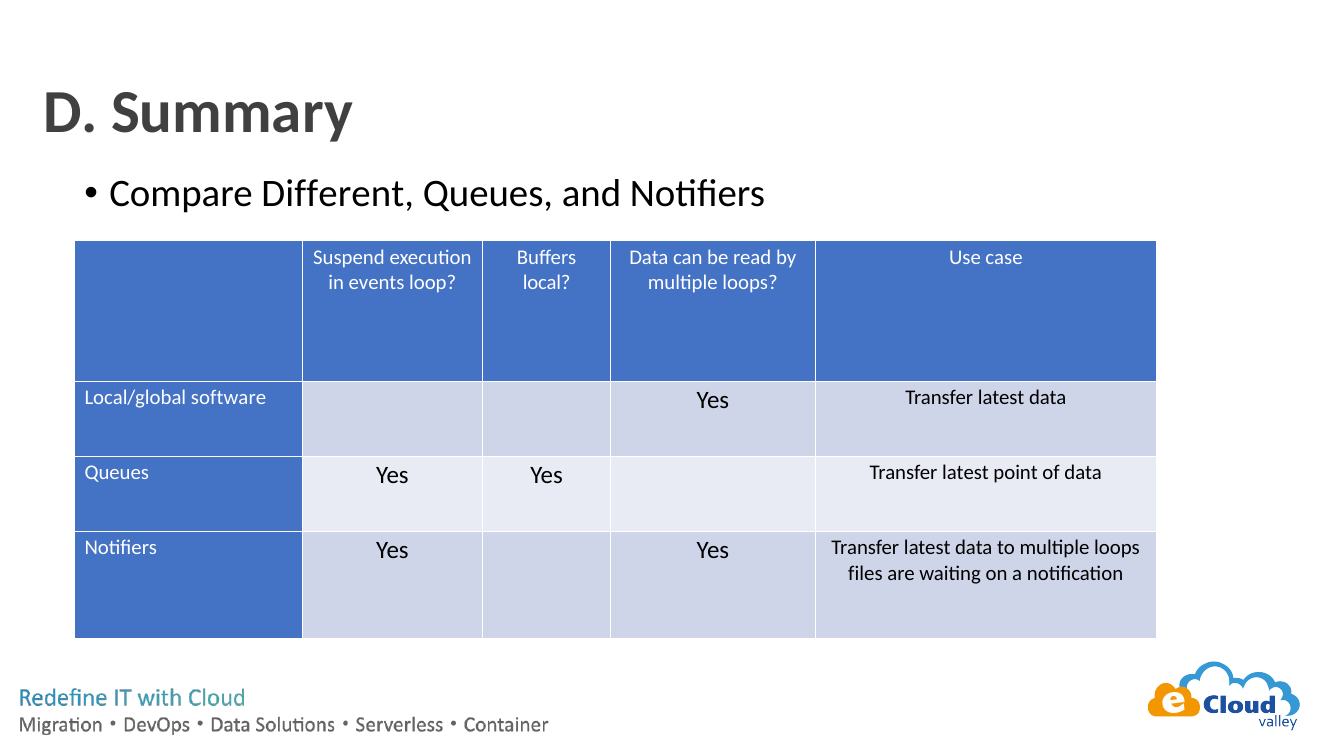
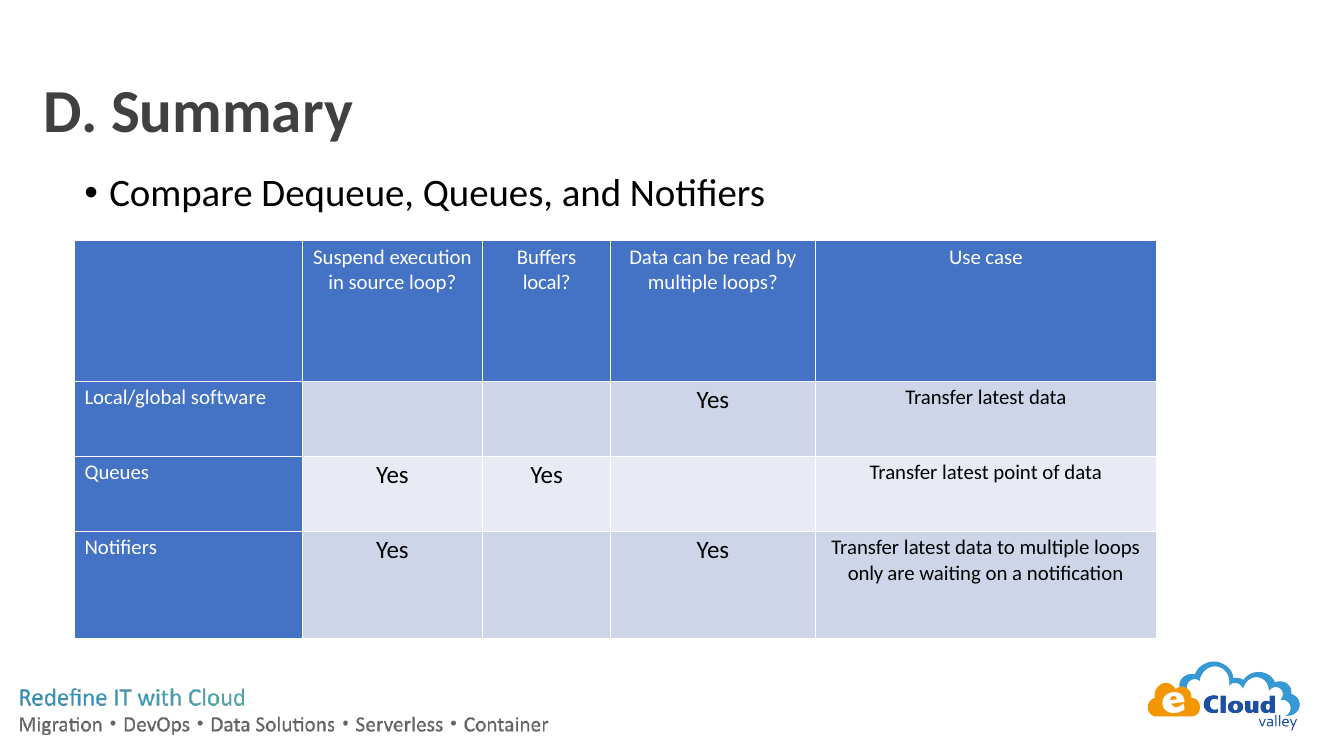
Different: Different -> Dequeue (338, 194)
events: events -> source (377, 283)
files: files -> only (866, 573)
